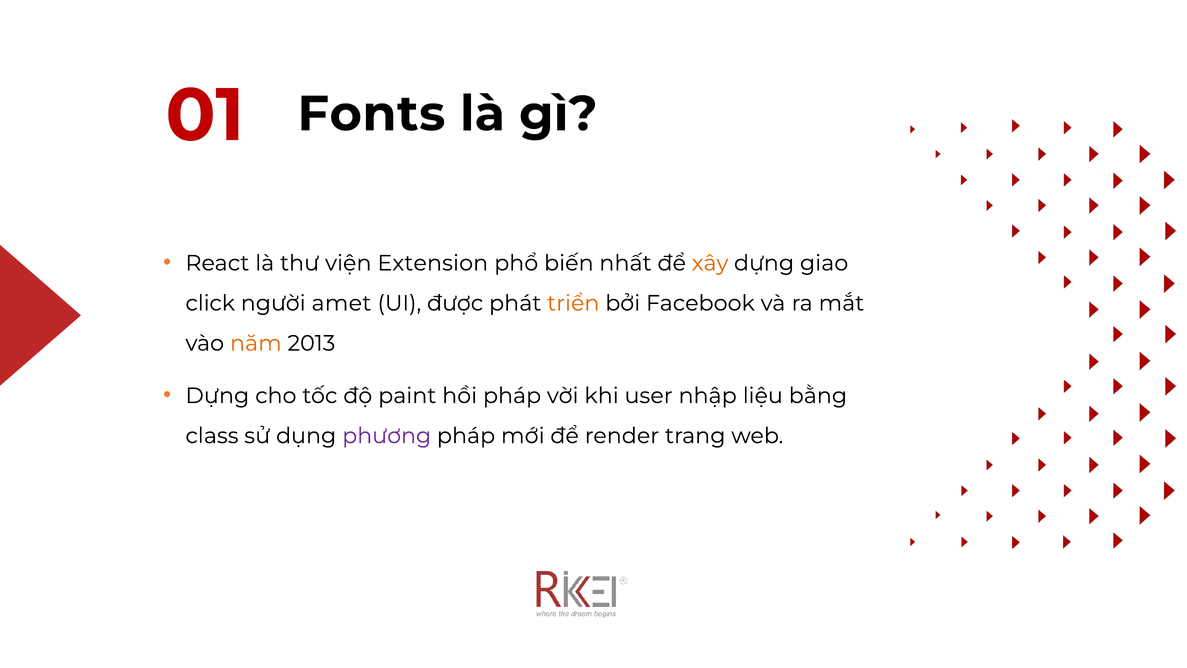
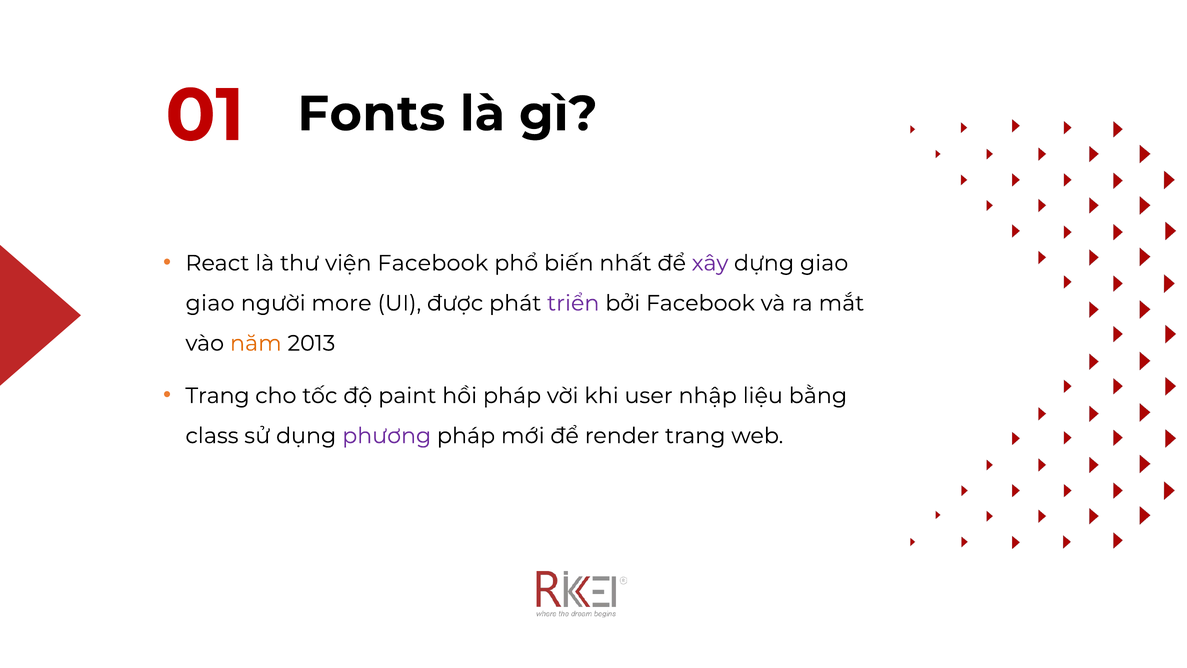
viện Extension: Extension -> Facebook (433, 263)
xây colour: orange -> purple (710, 263)
click: click -> giao (210, 303)
amet: amet -> more (341, 303)
triển colour: orange -> purple (573, 303)
Dựng: Dựng -> Trang (217, 396)
